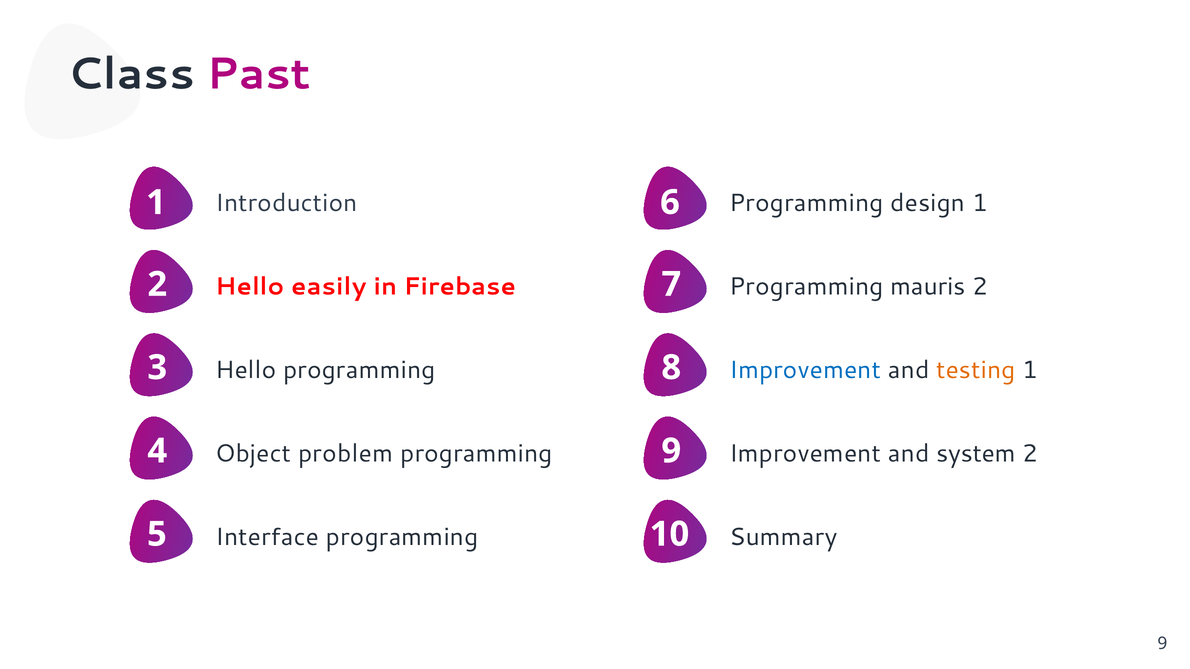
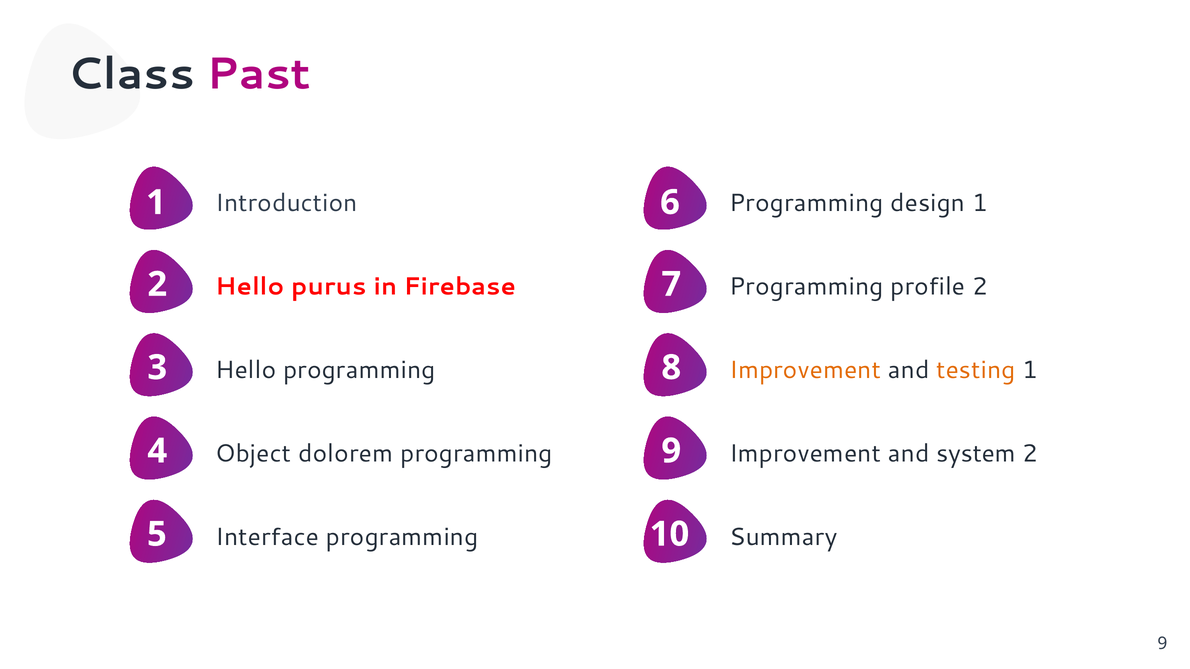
easily: easily -> purus (329, 287)
mauris: mauris -> profile (928, 287)
Improvement colour: blue -> orange (805, 370)
problem: problem -> dolorem (346, 454)
